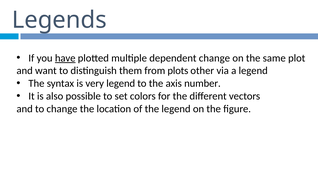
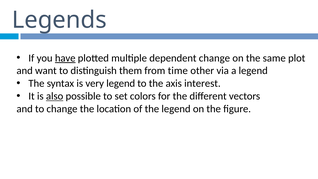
plots: plots -> time (178, 71)
number: number -> interest (202, 83)
also underline: none -> present (55, 96)
